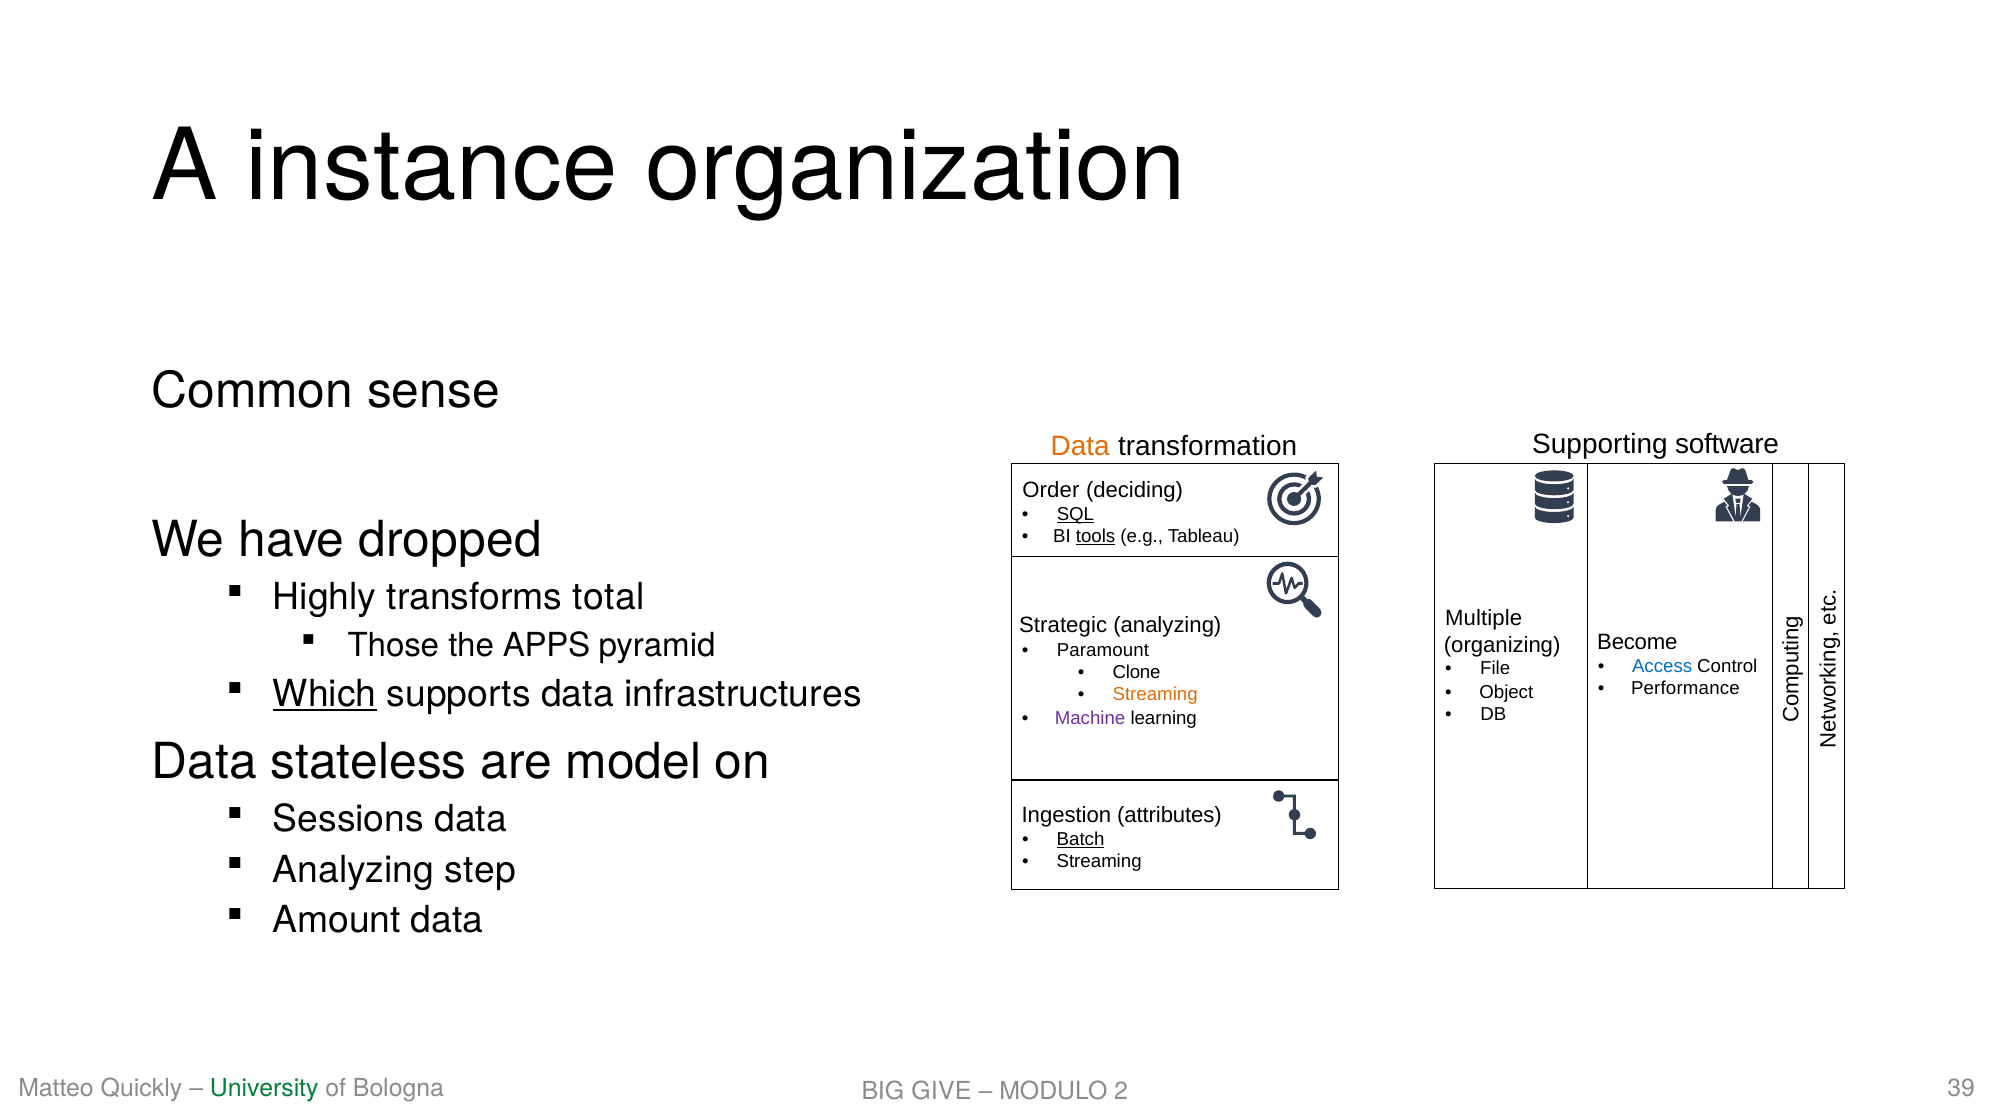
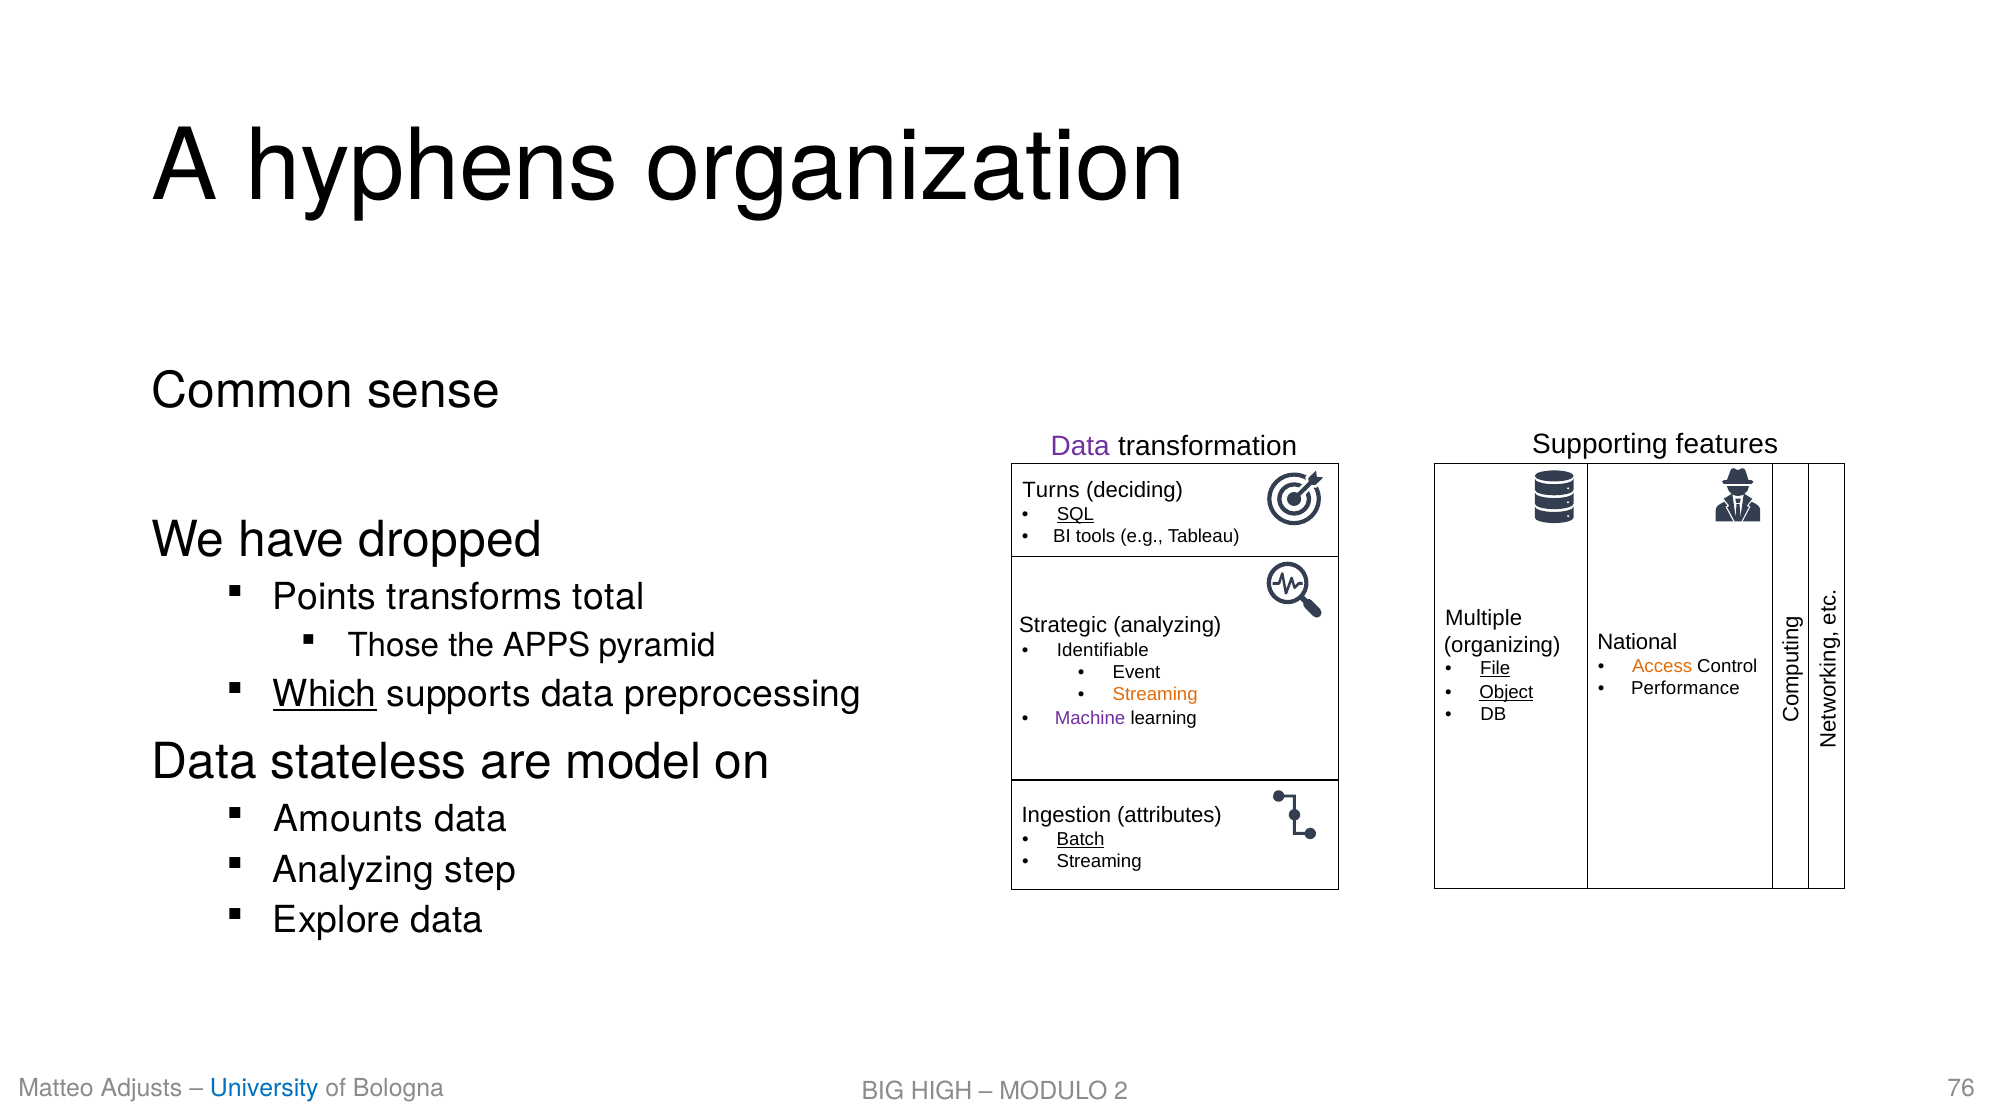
instance: instance -> hyphens (432, 167)
software: software -> features (1727, 445)
Data colour: orange -> purple (1080, 446)
Order: Order -> Turns (1051, 490)
tools underline: present -> none (1096, 537)
Highly: Highly -> Points (325, 598)
Become: Become -> National (1637, 642)
Paramount: Paramount -> Identifiable (1103, 650)
Access colour: blue -> orange (1662, 667)
File underline: none -> present (1495, 669)
Clone: Clone -> Event (1136, 673)
infrastructures: infrastructures -> preprocessing (743, 695)
Object underline: none -> present (1506, 692)
Sessions: Sessions -> Amounts (348, 820)
Amount: Amount -> Explore (337, 921)
Quickly: Quickly -> Adjusts (141, 1088)
University colour: green -> blue (264, 1088)
39: 39 -> 76 (1961, 1088)
GIVE: GIVE -> HIGH (942, 1091)
